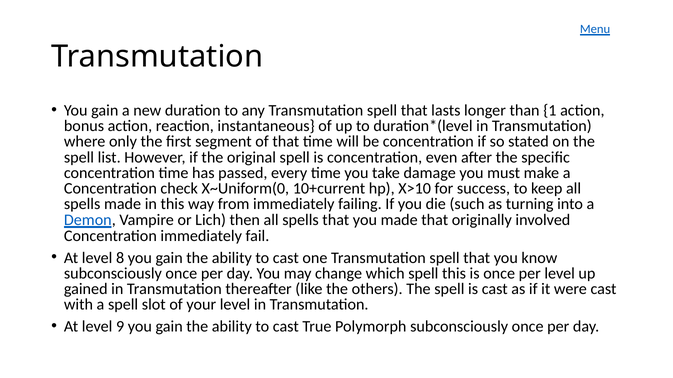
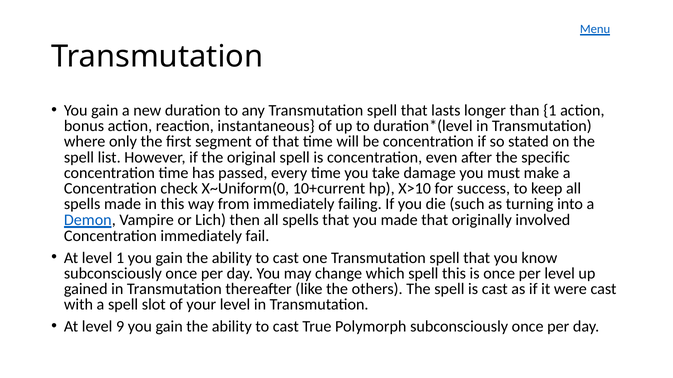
level 8: 8 -> 1 (120, 258)
